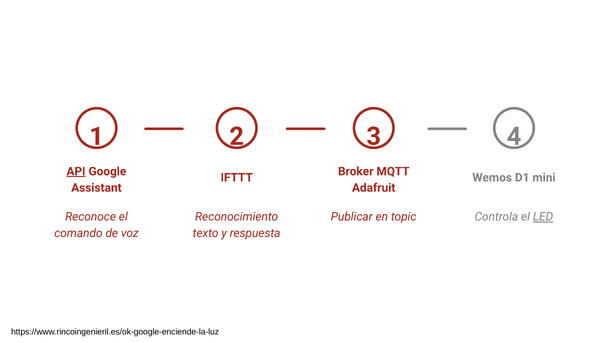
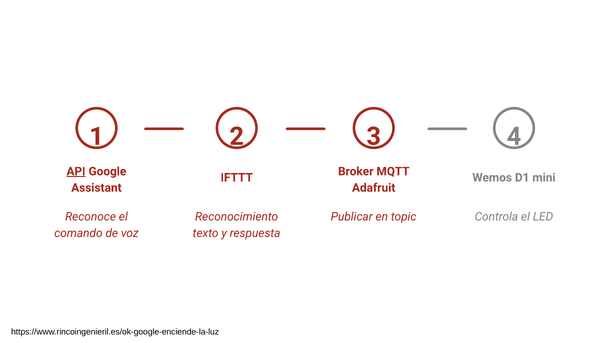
LED underline: present -> none (543, 217)
